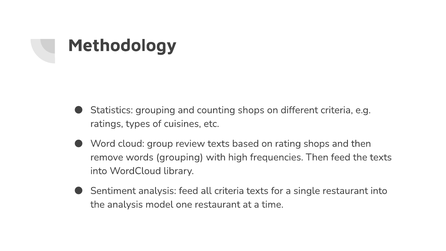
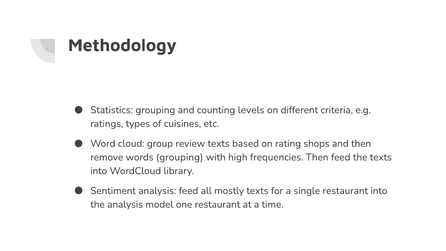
counting shops: shops -> levels (251, 110)
all criteria: criteria -> mostly (229, 191)
